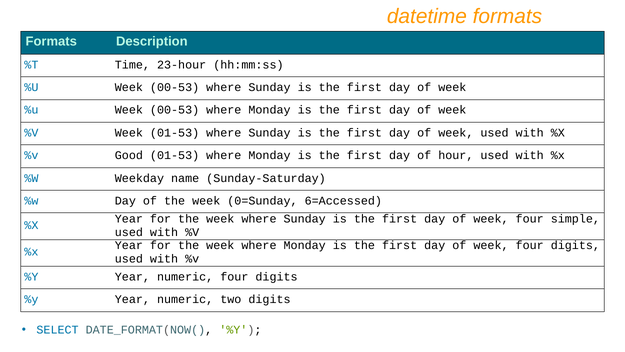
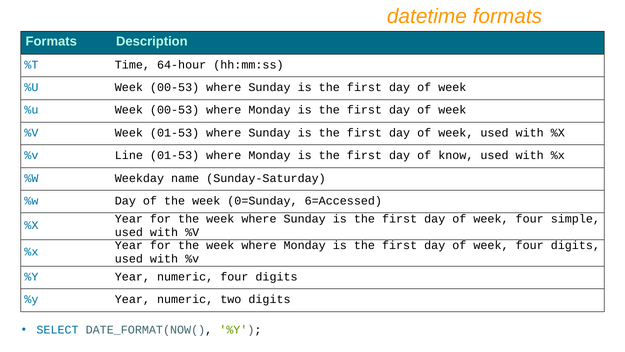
23-hour: 23-hour -> 64-hour (182, 65)
Good: Good -> Line (129, 155)
hour: hour -> know (456, 155)
